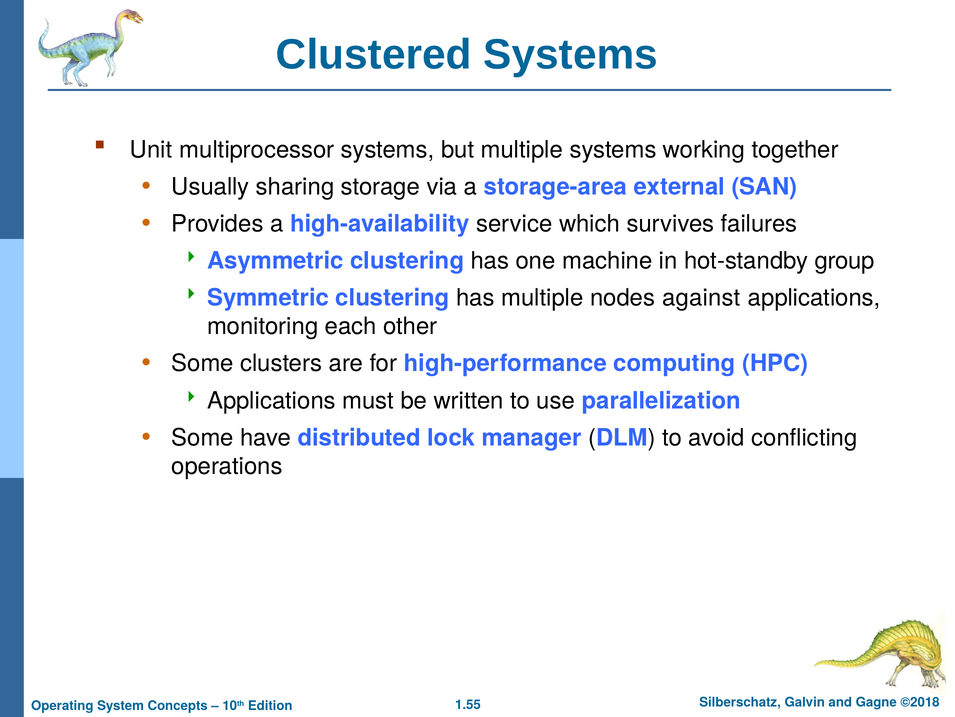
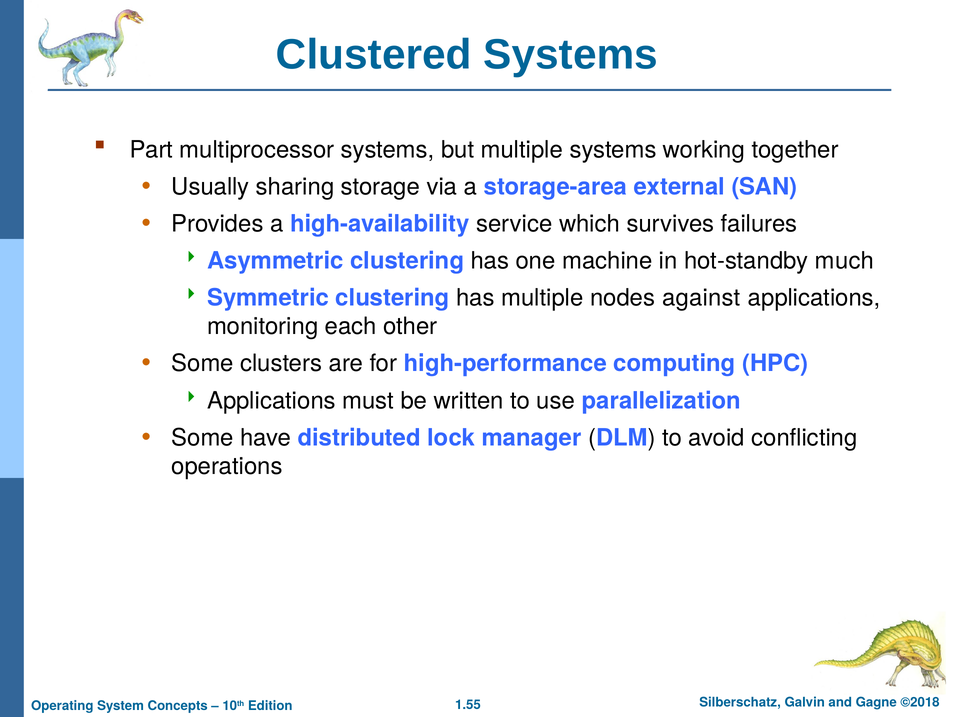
Unit: Unit -> Part (151, 150)
group: group -> much (844, 261)
